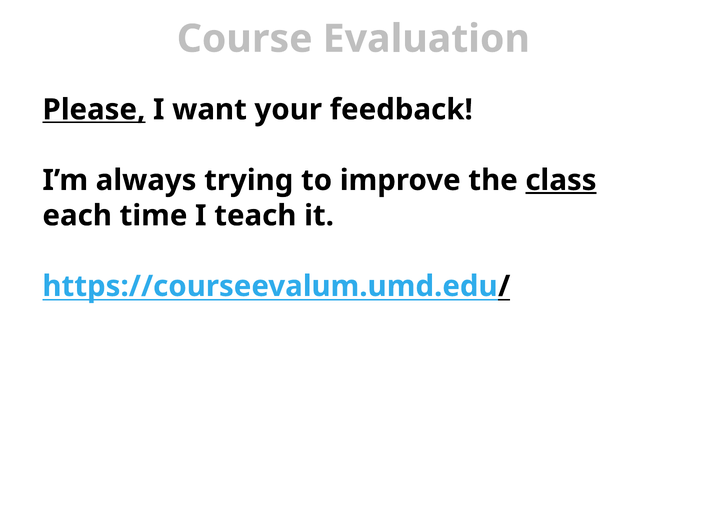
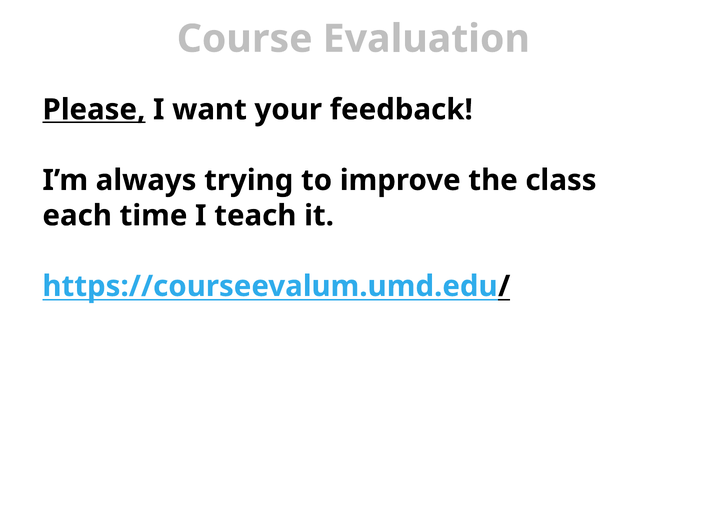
class underline: present -> none (561, 180)
